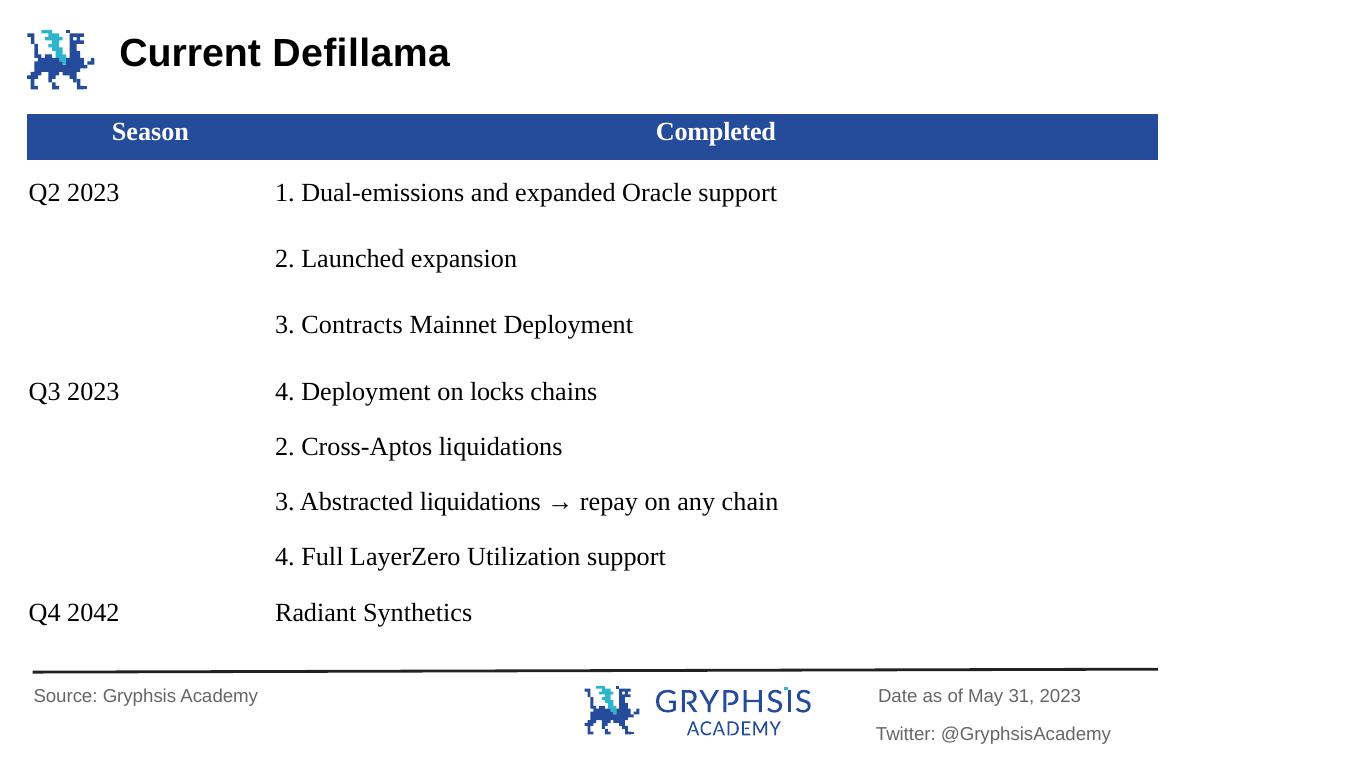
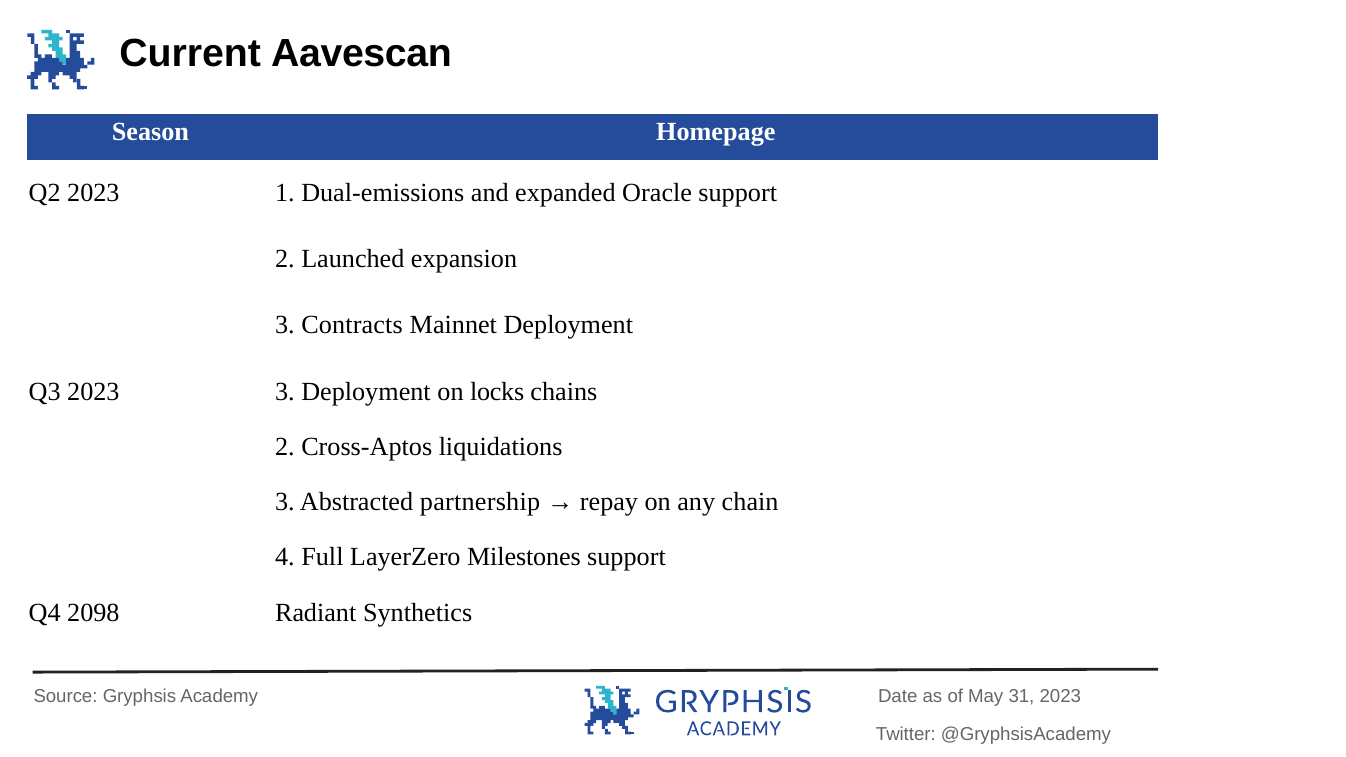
Defillama: Defillama -> Aavescan (361, 54)
Completed: Completed -> Homepage (716, 132)
2023 4: 4 -> 3 (285, 391)
Abstracted liquidations: liquidations -> partnership (480, 502)
Utilization: Utilization -> Milestones (524, 557)
2042: 2042 -> 2098 (93, 613)
